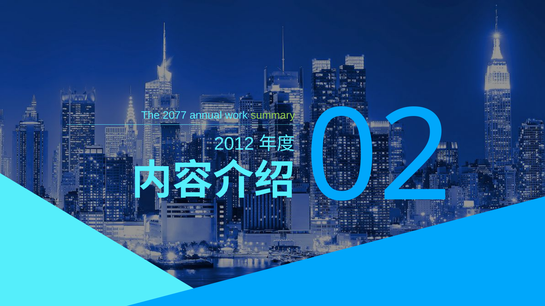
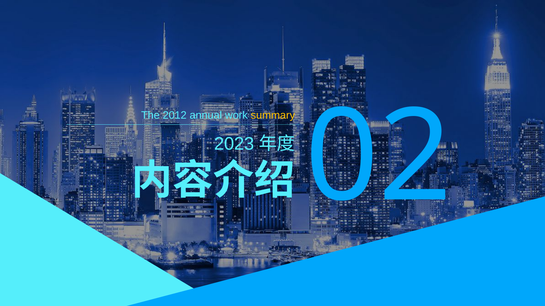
2077: 2077 -> 2012 (175, 115)
summary colour: light green -> yellow (273, 115)
2012: 2012 -> 2023 (234, 144)
